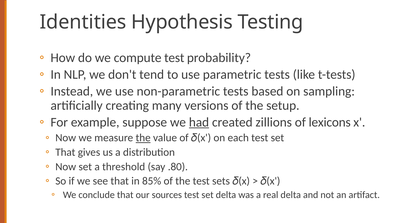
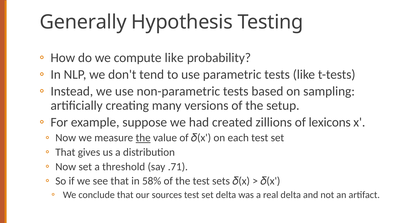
Identities: Identities -> Generally (83, 22)
compute test: test -> like (174, 58)
had underline: present -> none (199, 122)
.80: .80 -> .71 (178, 166)
85%: 85% -> 58% (152, 181)
